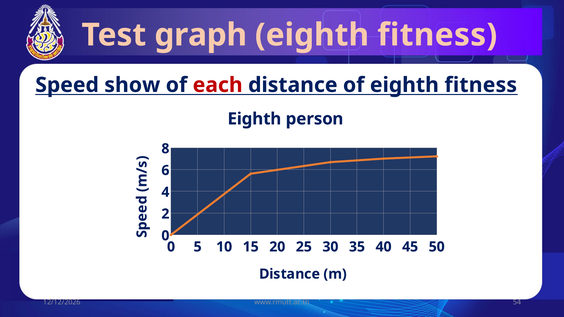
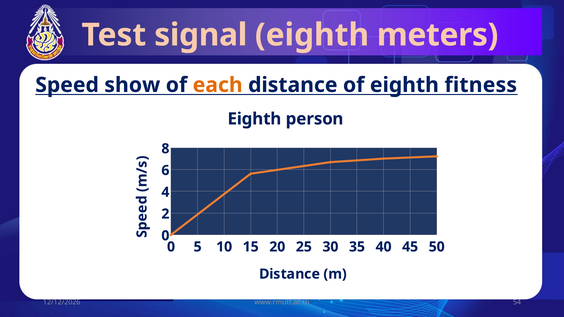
graph: graph -> signal (201, 35)
fitness: fitness -> meters (438, 35)
each colour: red -> orange (218, 85)
